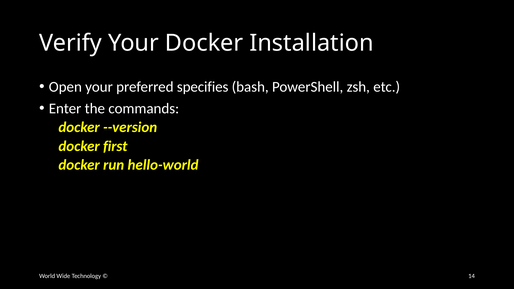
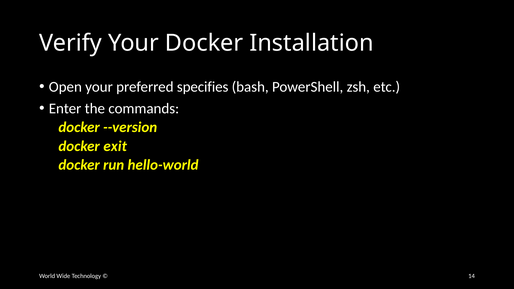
first: first -> exit (115, 146)
